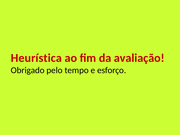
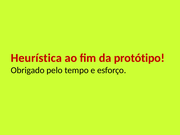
avaliação: avaliação -> protótipo (139, 58)
